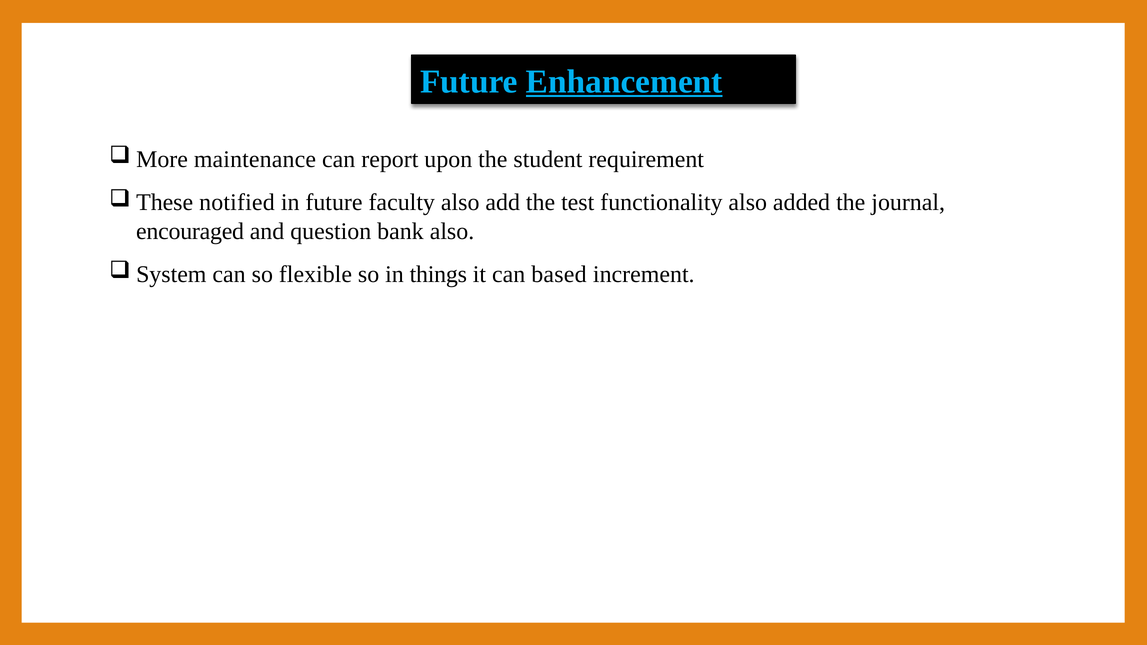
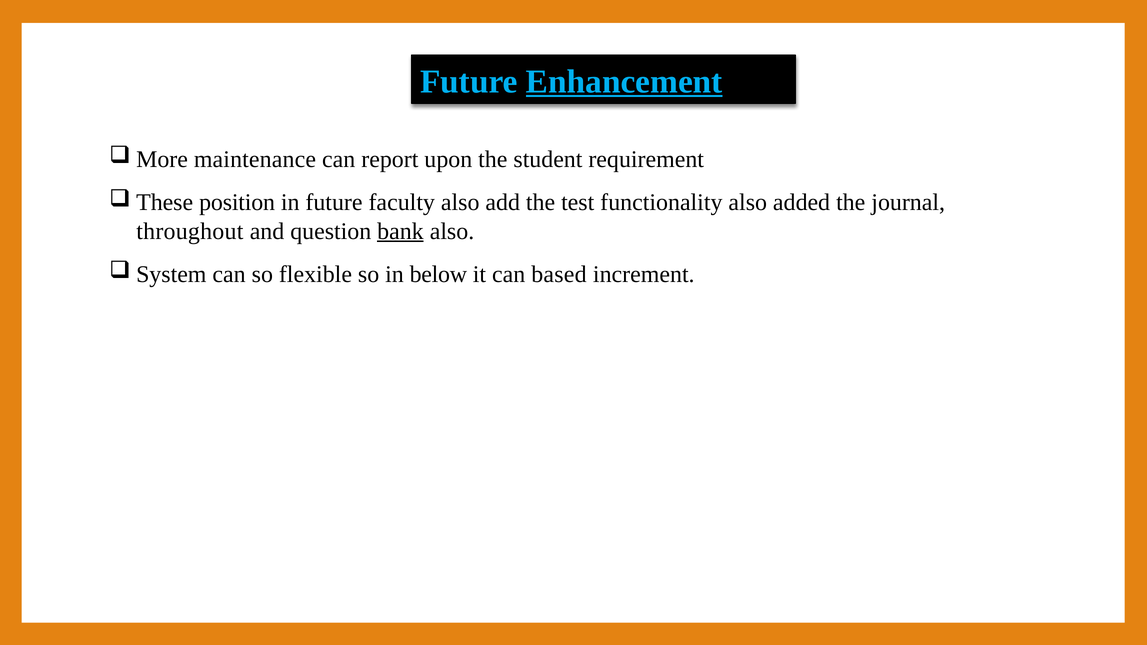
notified: notified -> position (237, 203)
encouraged: encouraged -> throughout (190, 231)
bank underline: none -> present (400, 231)
things: things -> below (438, 274)
